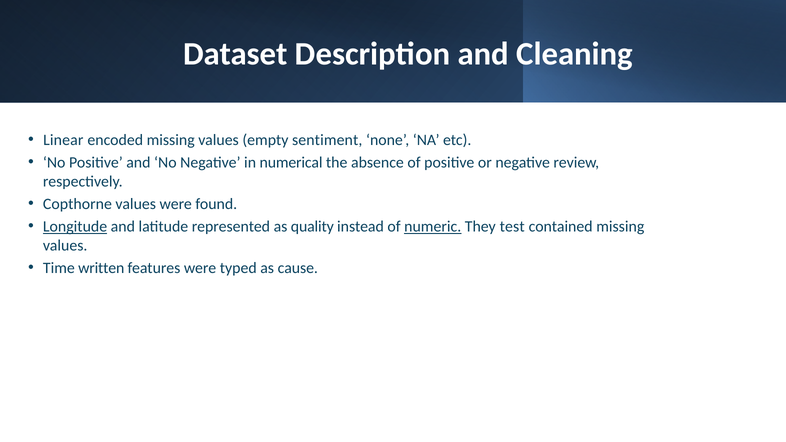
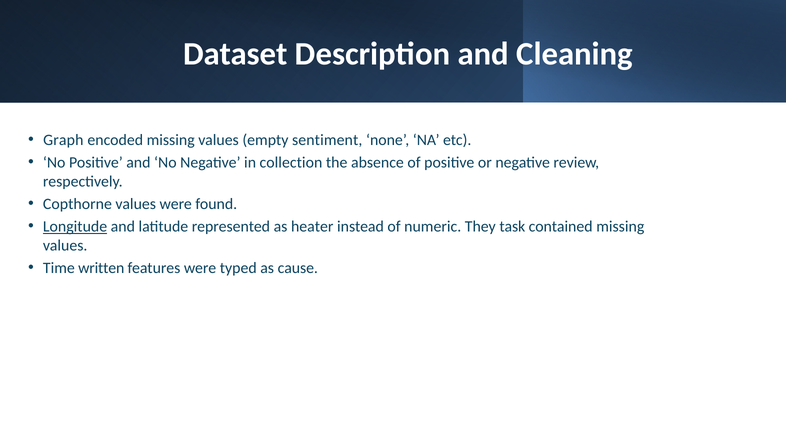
Linear: Linear -> Graph (63, 140)
numerical: numerical -> collection (291, 163)
quality: quality -> heater (312, 227)
numeric underline: present -> none (433, 227)
test: test -> task (512, 227)
